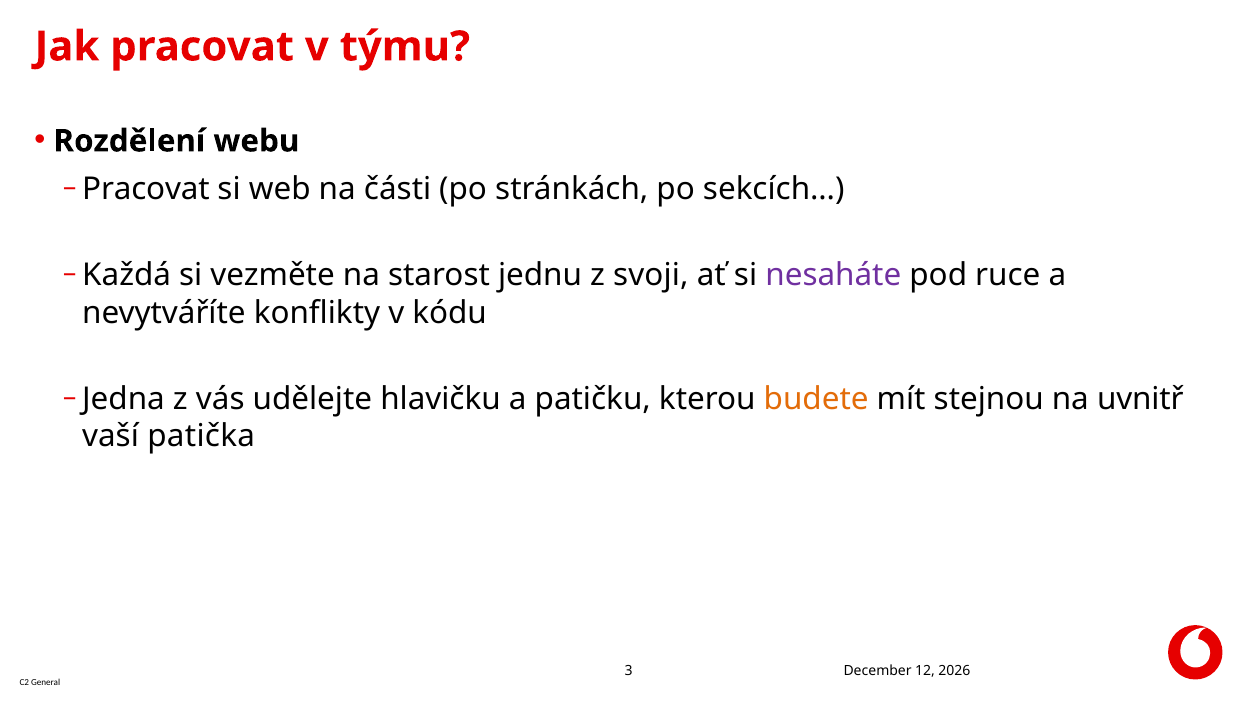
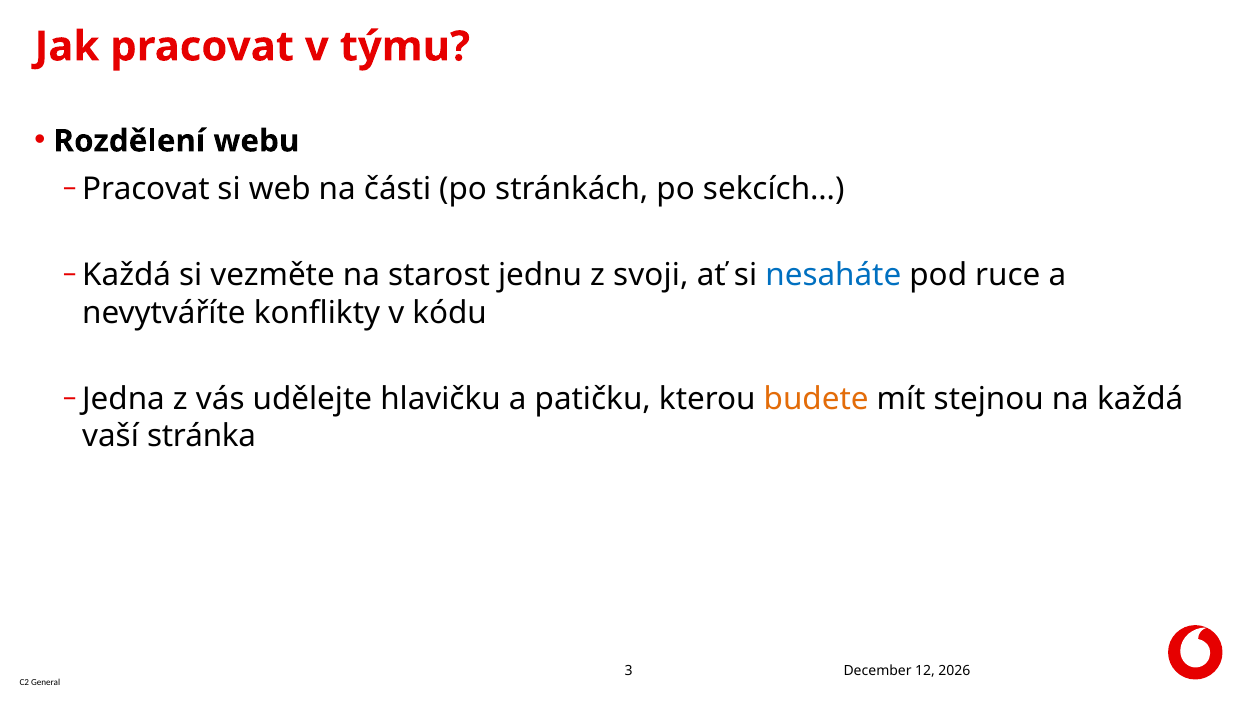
nesaháte colour: purple -> blue (833, 275)
na uvnitř: uvnitř -> každá (1140, 399)
patička: patička -> stránka (202, 436)
